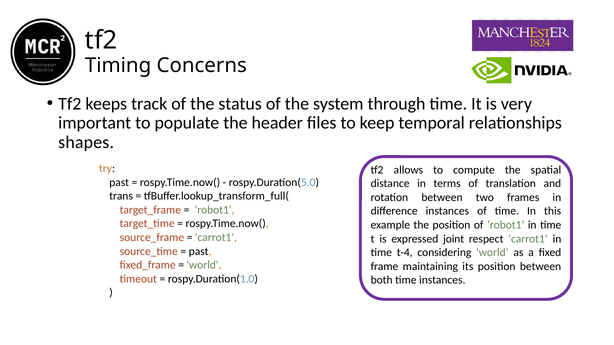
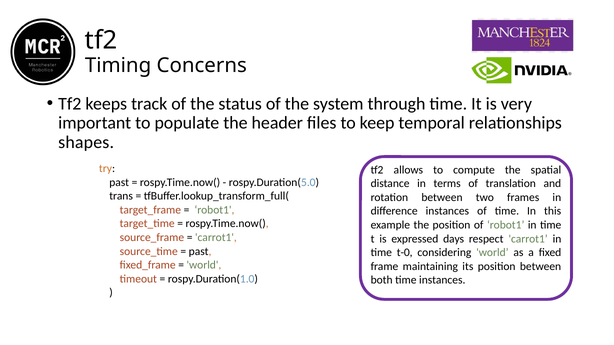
joint: joint -> days (454, 239)
t-4: t-4 -> t-0 (405, 253)
